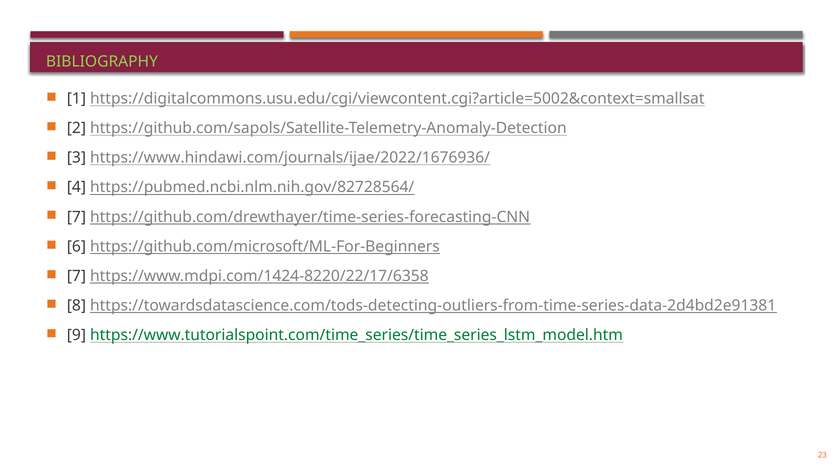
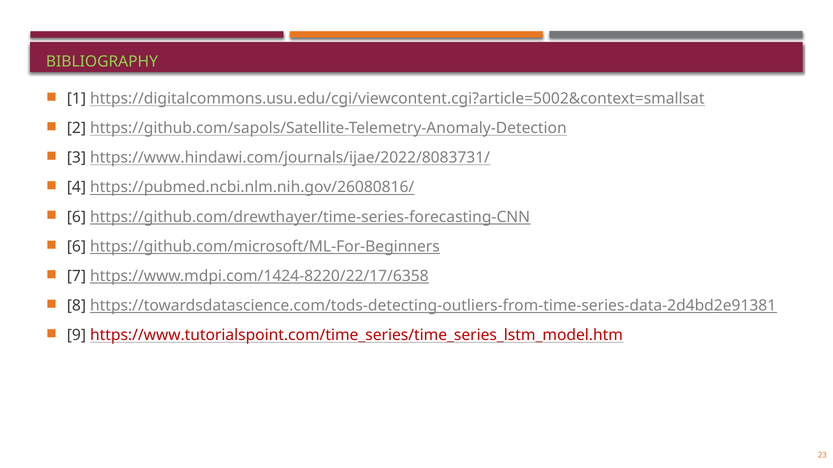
https://www.hindawi.com/journals/ijae/2022/1676936/: https://www.hindawi.com/journals/ijae/2022/1676936/ -> https://www.hindawi.com/journals/ijae/2022/8083731/ (290, 158)
https://pubmed.ncbi.nlm.nih.gov/82728564/: https://pubmed.ncbi.nlm.nih.gov/82728564/ -> https://pubmed.ncbi.nlm.nih.gov/26080816/ (252, 188)
7: 7 -> 6 (76, 217)
https://www.tutorialspoint.com/time_series/time_series_lstm_model.htm colour: green -> red (356, 336)
